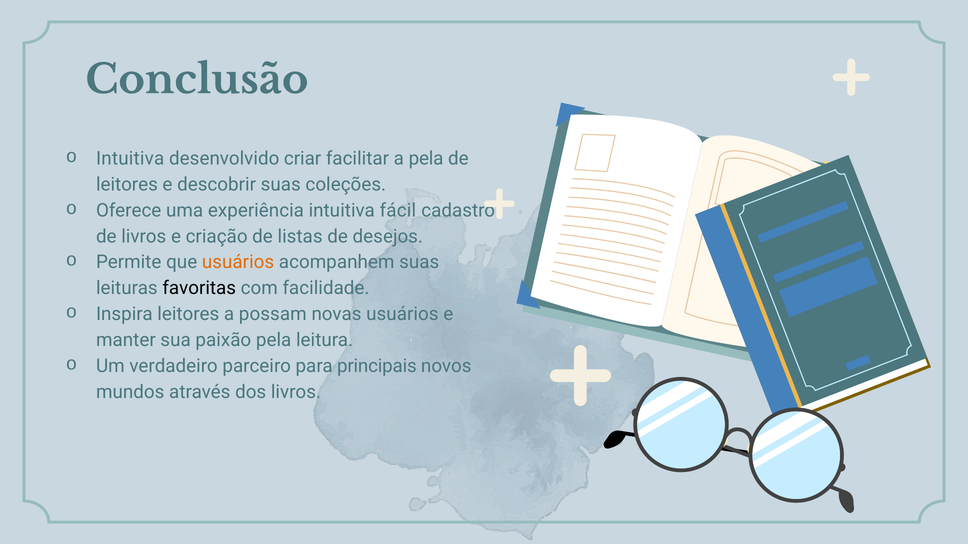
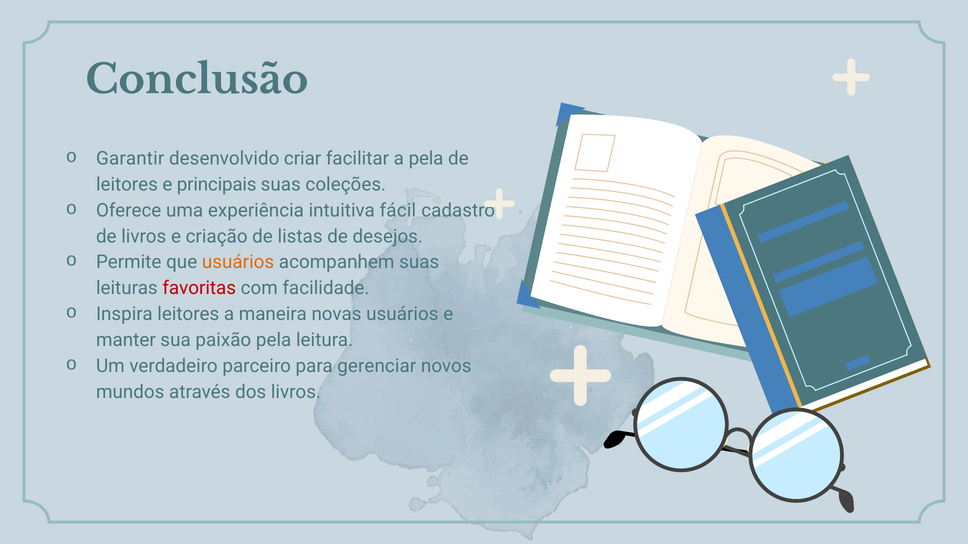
Intuitiva: Intuitiva -> Garantir (130, 159)
descobrir: descobrir -> principais (217, 185)
favoritas colour: black -> red (199, 288)
possam: possam -> maneira (273, 314)
principais: principais -> gerenciar (377, 366)
